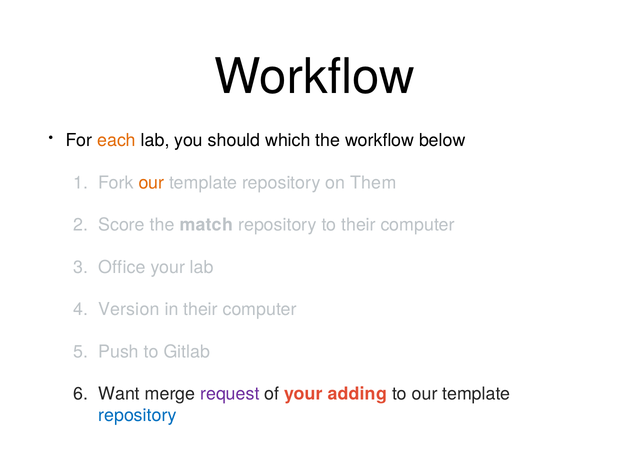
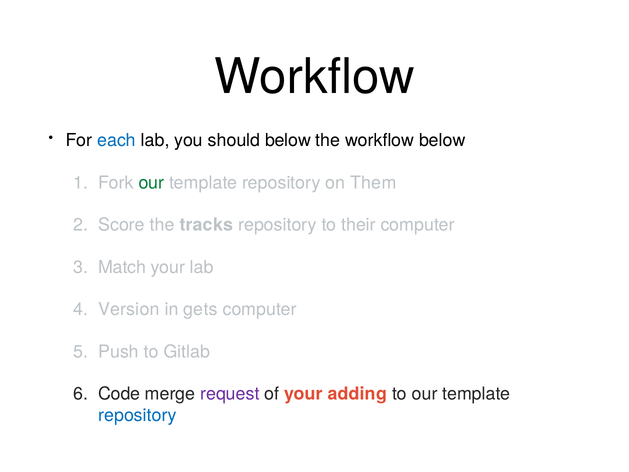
each colour: orange -> blue (117, 140)
should which: which -> below (288, 140)
our colour: orange -> green (151, 183)
match: match -> tracks (206, 225)
Office: Office -> Match (122, 267)
in their: their -> gets (201, 309)
Want: Want -> Code (119, 394)
